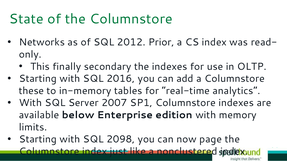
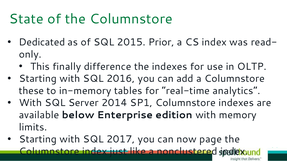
Networks: Networks -> Dedicated (42, 42)
2012: 2012 -> 2015 (131, 42)
secondary: secondary -> difference (108, 67)
2007: 2007 -> 2014 (114, 103)
2098: 2098 -> 2017 (121, 140)
